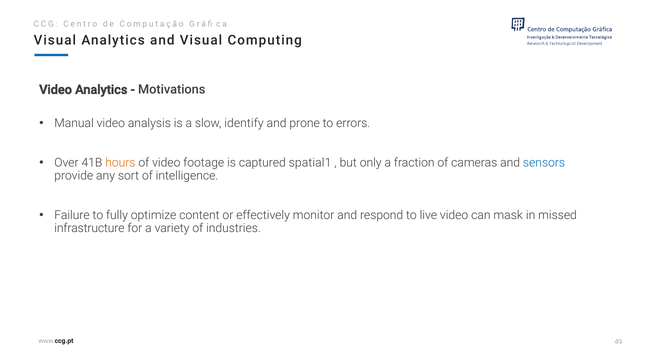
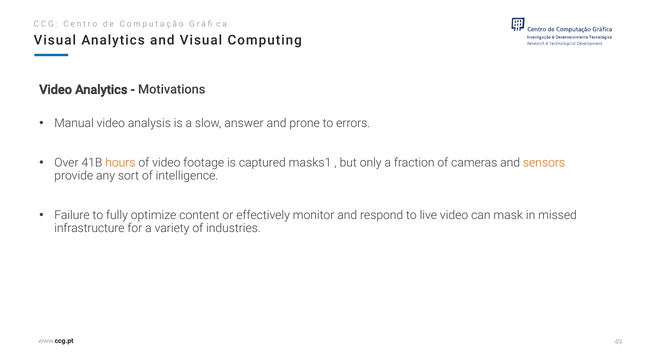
identify: identify -> answer (244, 123)
spatial1: spatial1 -> masks1 (310, 163)
sensors colour: blue -> orange (544, 163)
